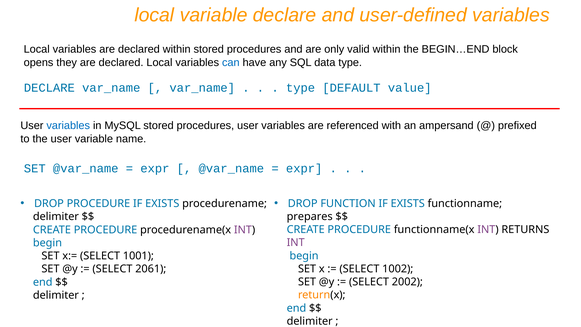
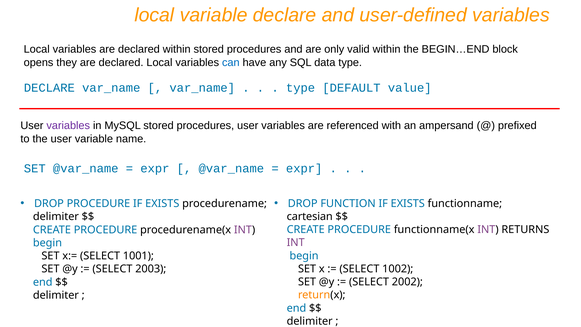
variables colour: blue -> purple (68, 126)
prepares: prepares -> cartesian (310, 216)
2061: 2061 -> 2003 (151, 269)
